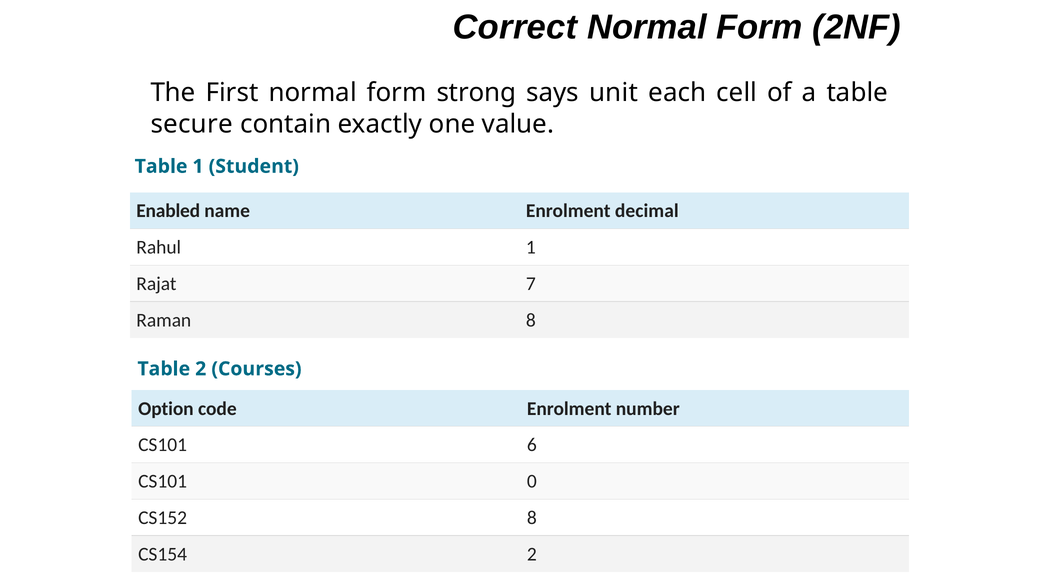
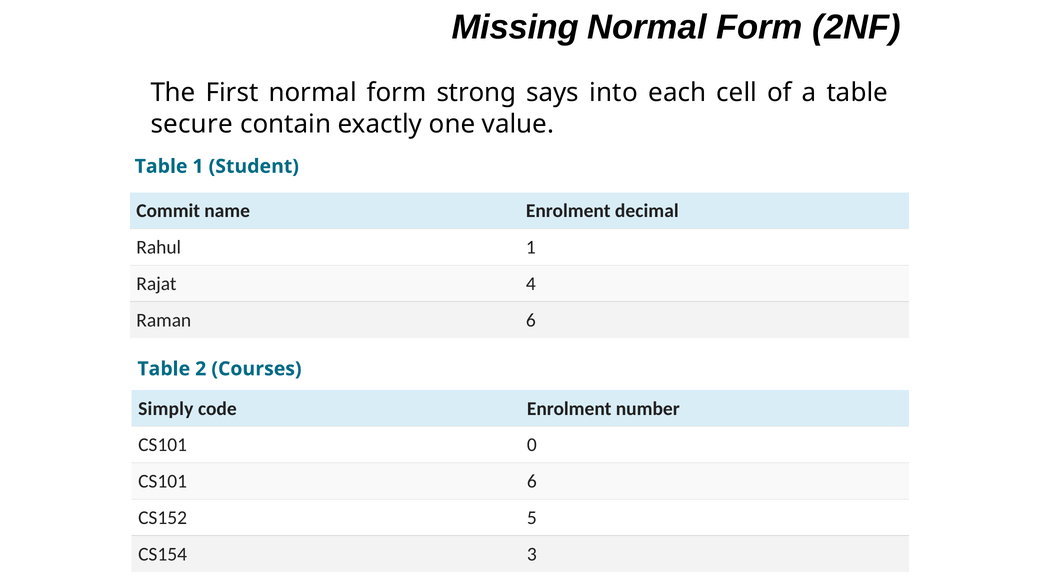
Correct: Correct -> Missing (515, 27)
unit: unit -> into (614, 93)
Enabled: Enabled -> Commit (168, 211)
7: 7 -> 4 (531, 284)
Raman 8: 8 -> 6 (531, 320)
Option: Option -> Simply (166, 408)
6: 6 -> 0 (532, 445)
CS101 0: 0 -> 6 (532, 481)
CS152 8: 8 -> 5 (532, 517)
CS154 2: 2 -> 3 (532, 554)
